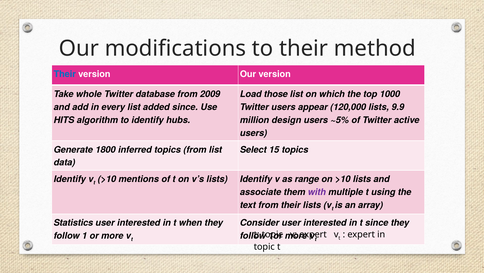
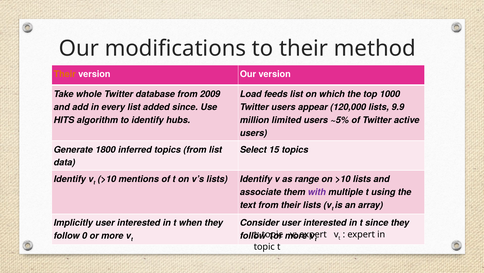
Their colour: blue -> orange (65, 74)
those: those -> feeds (276, 94)
design: design -> limited (286, 120)
Statistics: Statistics -> Implicitly (73, 222)
1: 1 -> 0 (85, 235)
